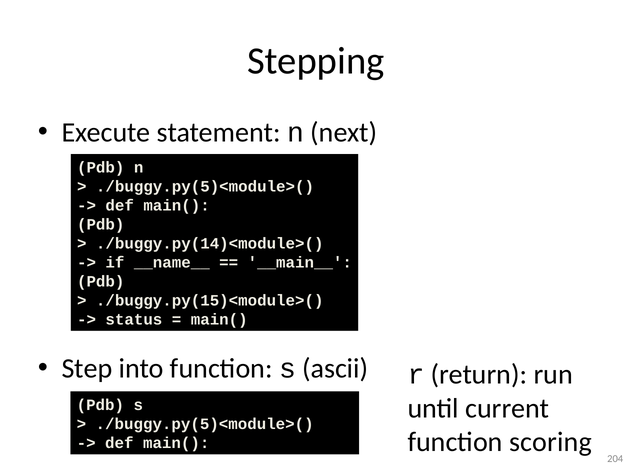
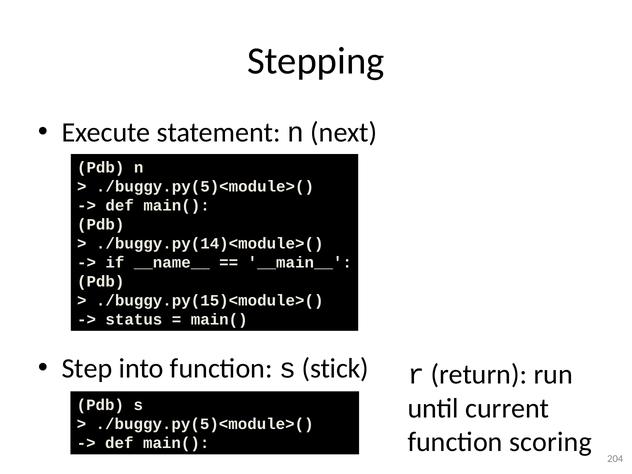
ascii: ascii -> stick (335, 369)
